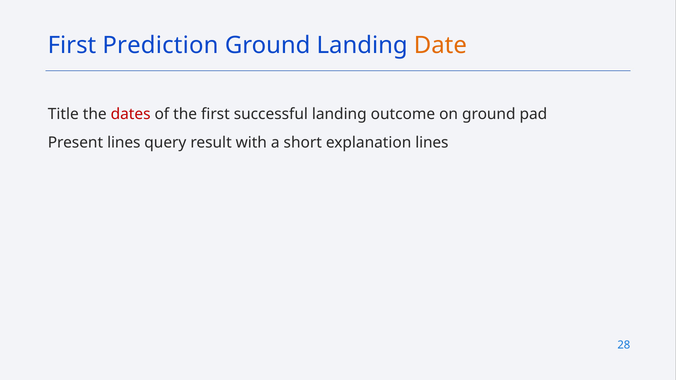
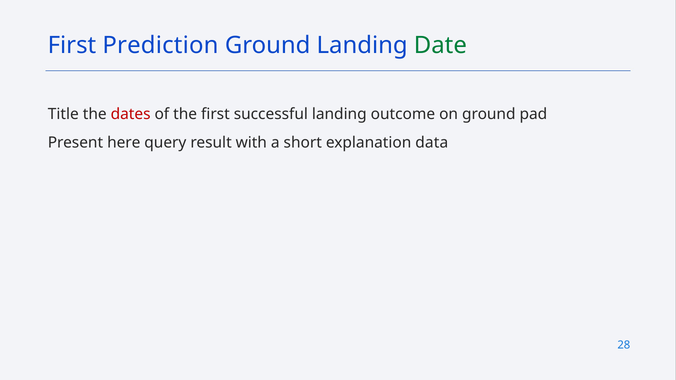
Date colour: orange -> green (440, 45)
Present lines: lines -> here (124, 143)
explanation lines: lines -> data (432, 143)
